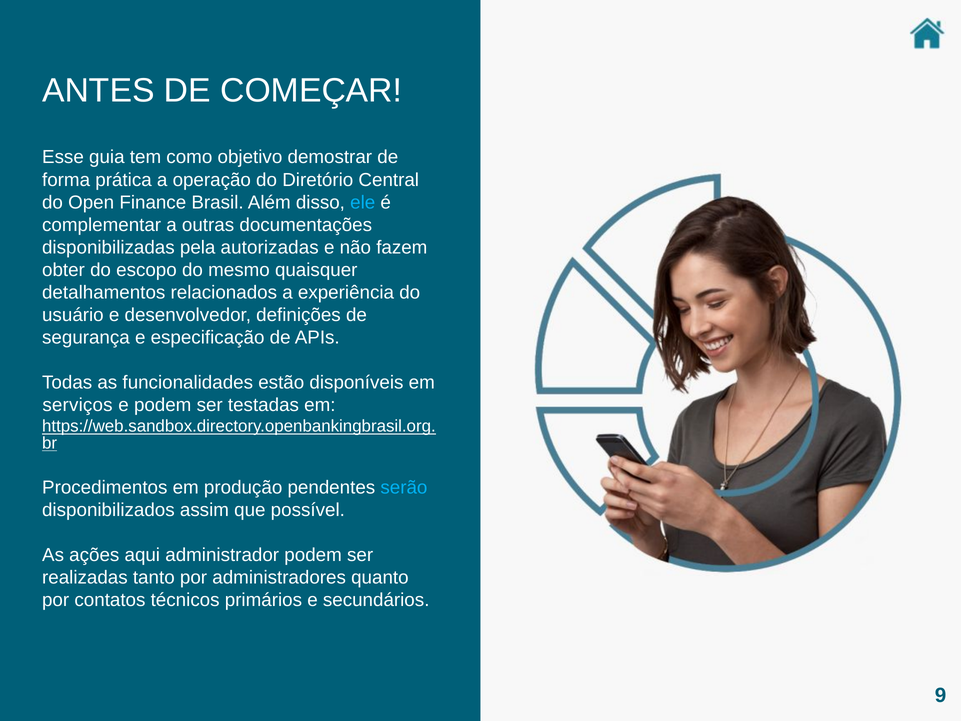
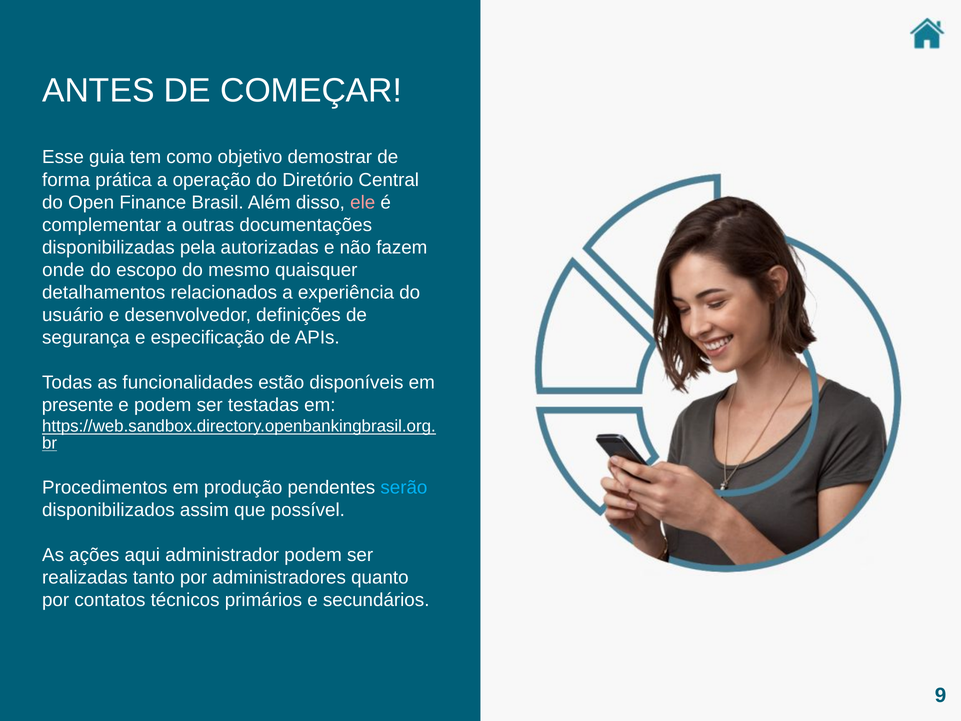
ele colour: light blue -> pink (363, 202)
obter: obter -> onde (63, 270)
serviços: serviços -> presente (78, 405)
